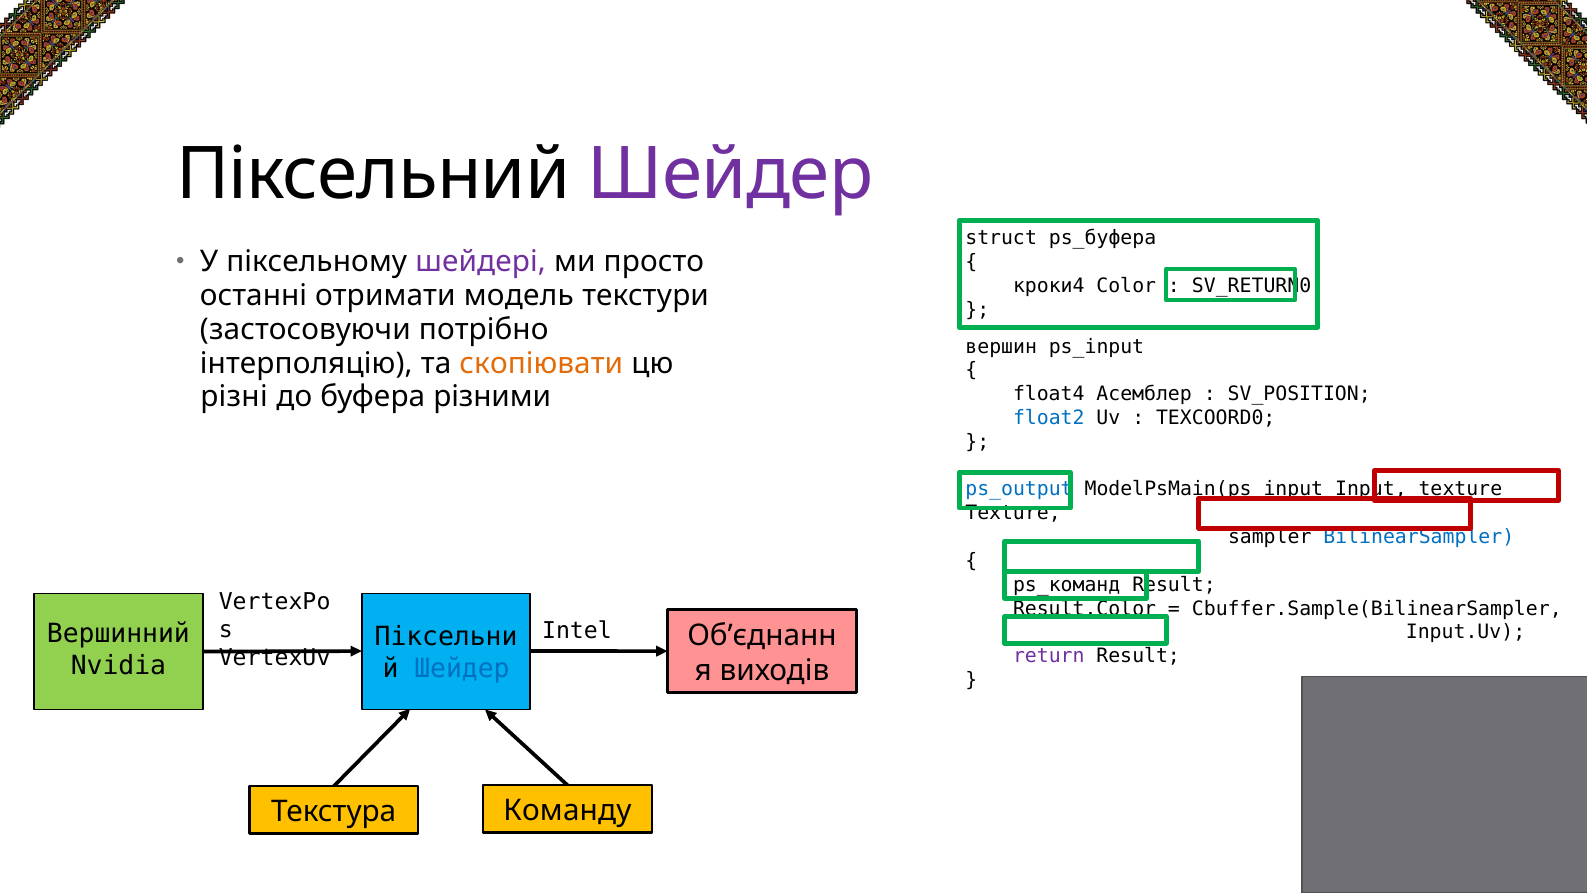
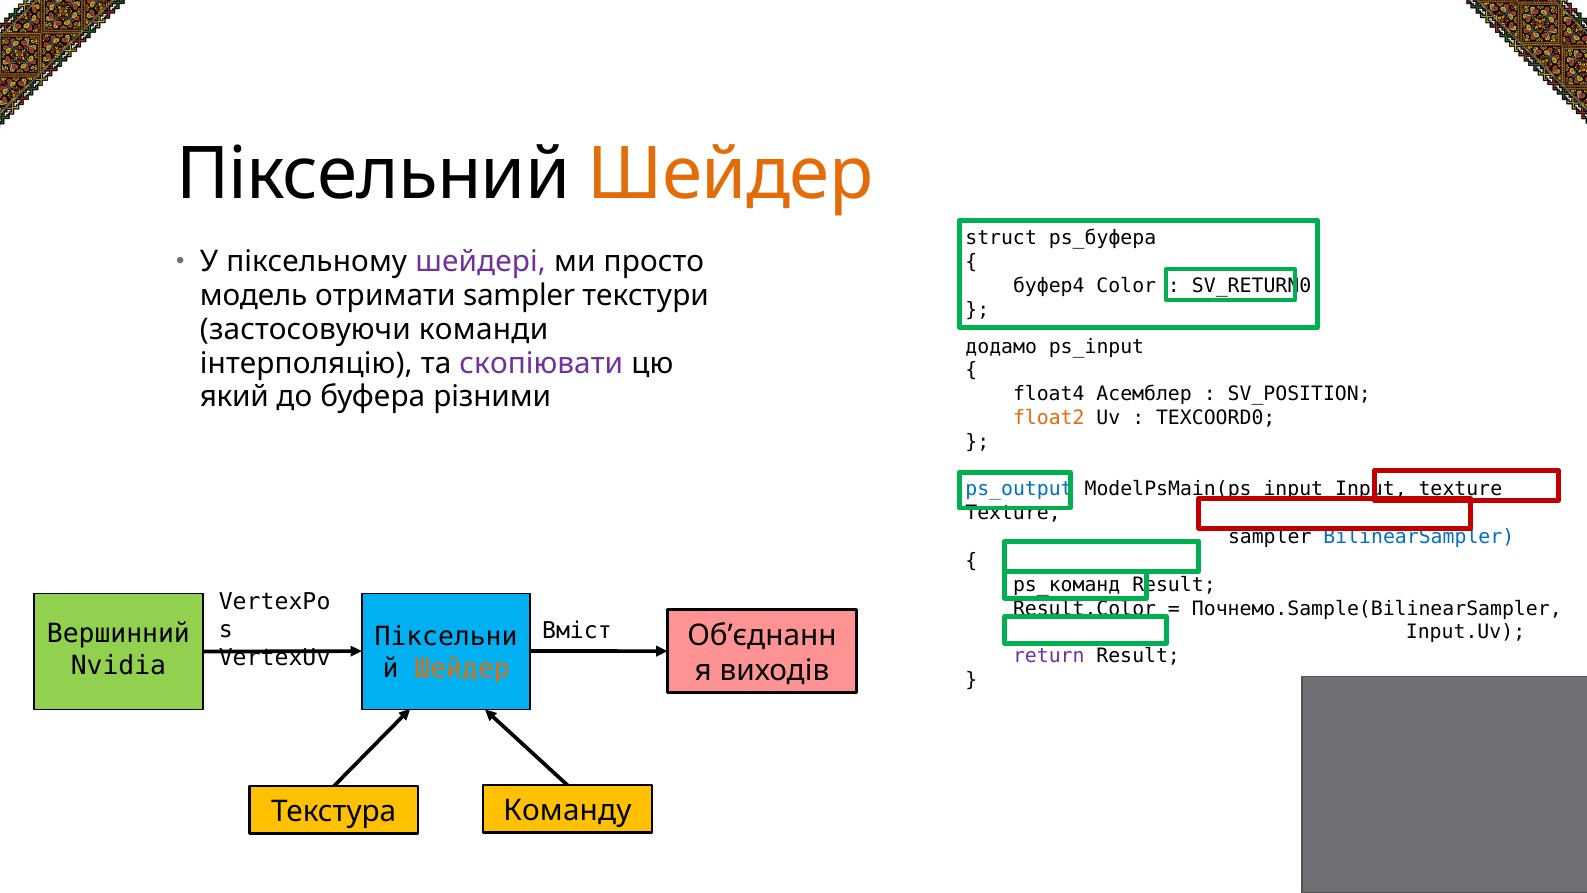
Шейдер colour: purple -> orange (730, 174)
кроки4: кроки4 -> буфер4 (1049, 286)
останні: останні -> модель (254, 295)
отримати модель: модель -> sampler (519, 295)
потрібно: потрібно -> команди (484, 329)
вершин: вершин -> додамо (1001, 346)
скопіювати colour: orange -> purple (541, 363)
різні: різні -> який (234, 397)
float2 colour: blue -> orange (1049, 418)
Cbuffer.Sample(BilinearSampler: Cbuffer.Sample(BilinearSampler -> Почнемо.Sample(BilinearSampler (1377, 608)
Intel: Intel -> Вміст (577, 631)
Шейдер colour: blue -> orange (462, 669)
